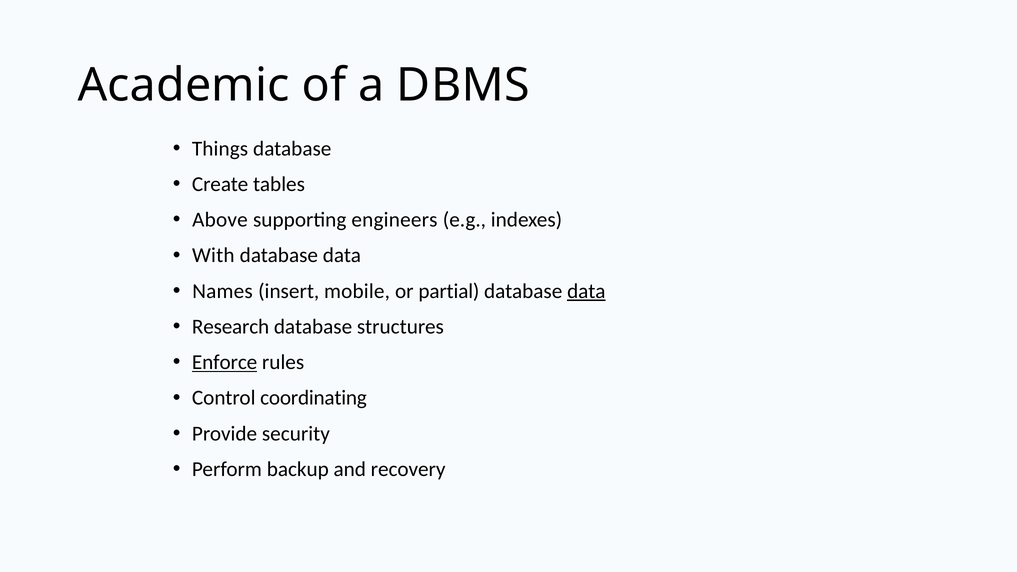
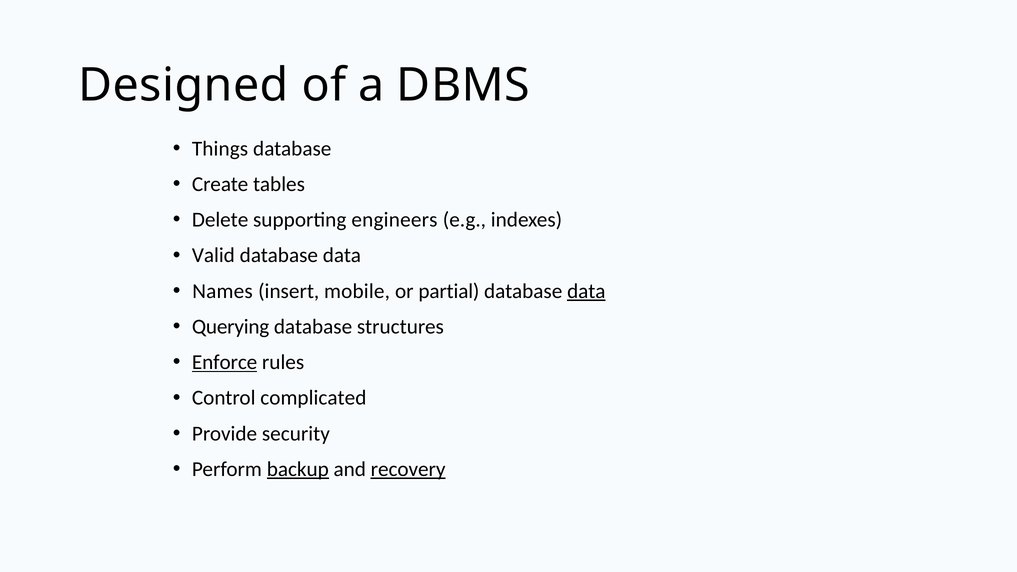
Academic: Academic -> Designed (183, 85)
Above: Above -> Delete (220, 220)
With: With -> Valid (213, 255)
Research: Research -> Querying (231, 327)
coordinating: coordinating -> complicated (313, 398)
backup underline: none -> present (298, 469)
recovery underline: none -> present (408, 469)
